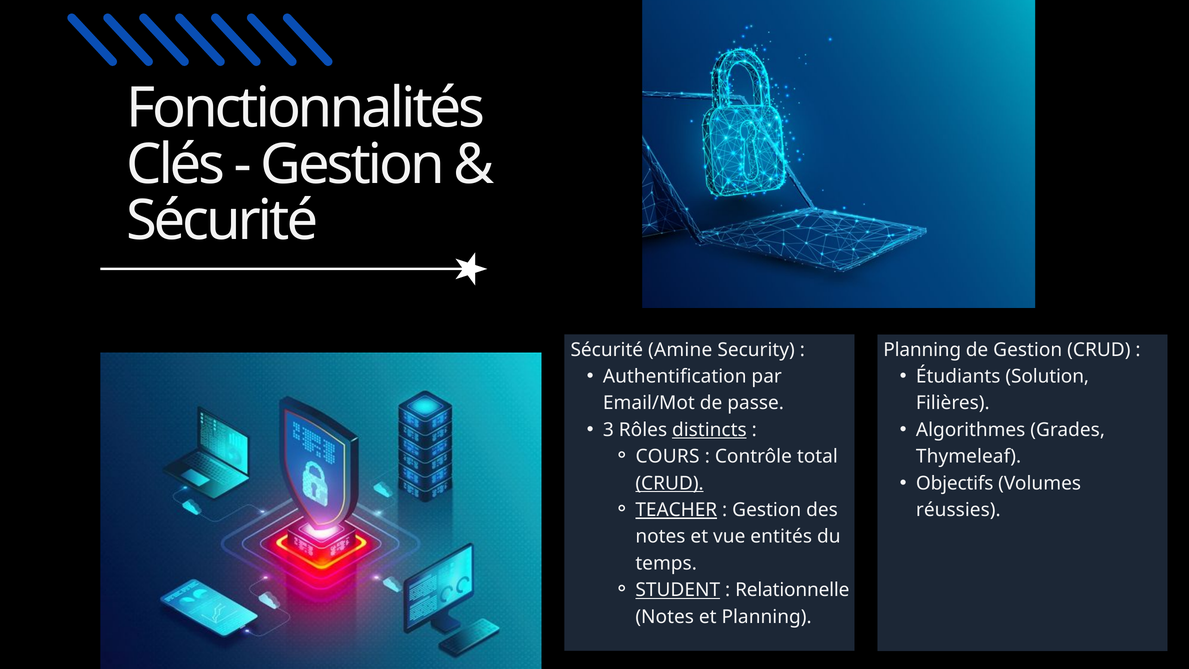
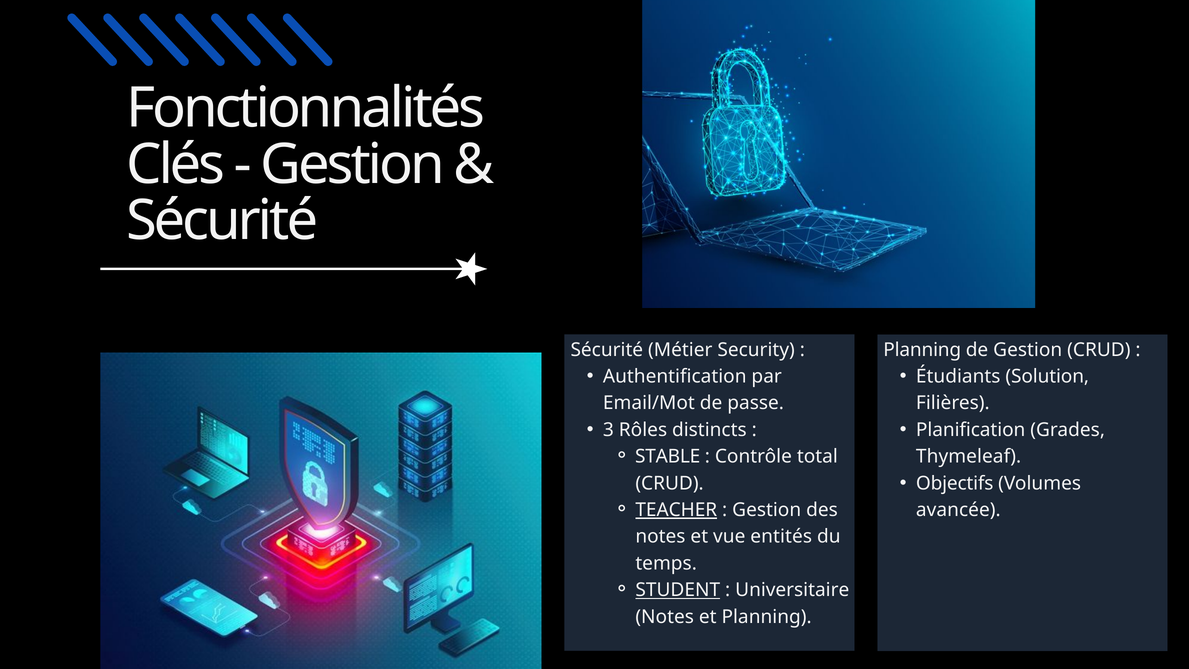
Amine: Amine -> Métier (680, 350)
distincts underline: present -> none (709, 430)
Algorithmes: Algorithmes -> Planification (971, 430)
COURS: COURS -> STABLE (668, 456)
CRUD underline: present -> none (670, 483)
réussies: réussies -> avancée (958, 510)
Relationnelle: Relationnelle -> Universitaire (792, 590)
